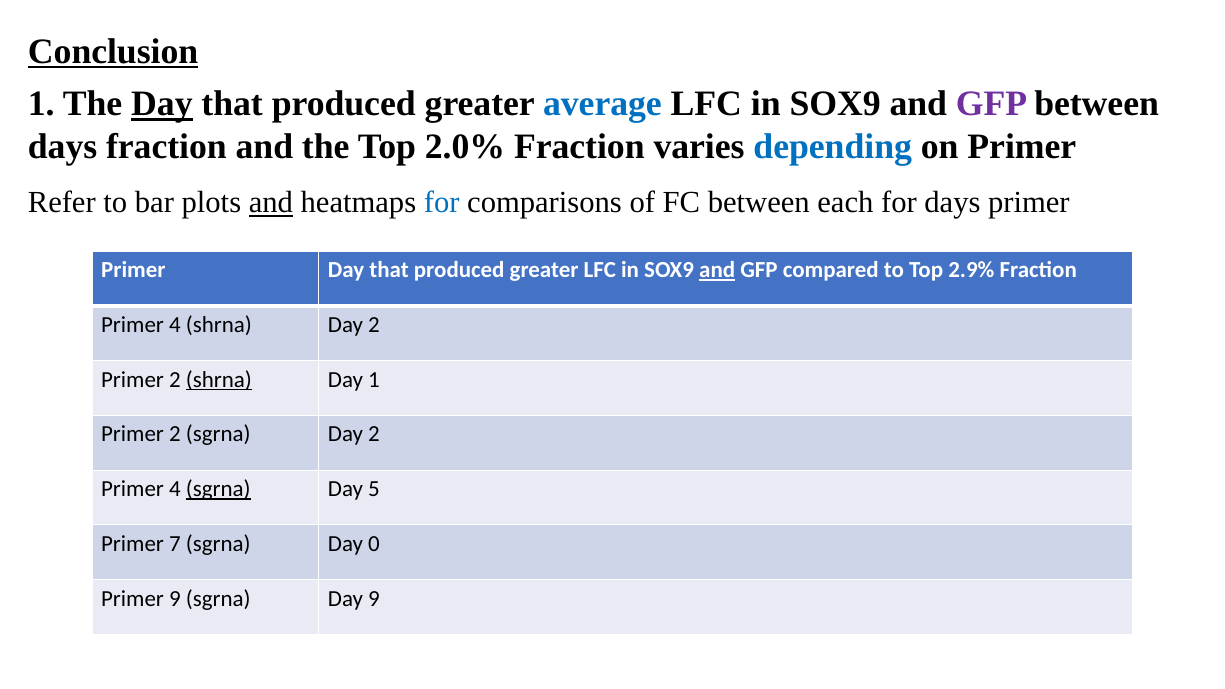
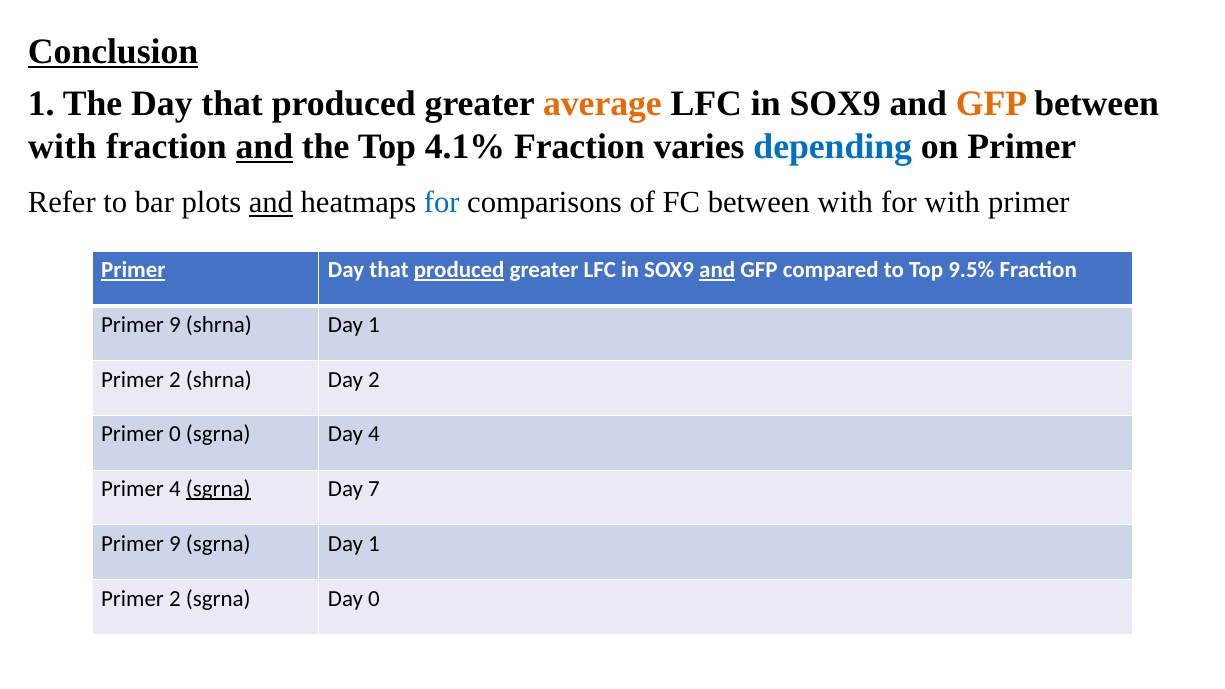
Day underline: present -> none (162, 104)
average colour: blue -> orange (602, 104)
GFP colour: purple -> orange (992, 104)
days: days -> with (62, 147)
and underline: none -> present (264, 147)
2.0%: 2.0% -> 4.1% (465, 147)
FC between each: each -> with (845, 203)
for days: days -> with (952, 203)
Primer underline: none -> present (133, 270)
produced underline: none -> present (459, 270)
2.9%: 2.9% -> 9.5% (971, 270)
4: 4 -> 9 (175, 325)
shrna Day 2: 2 -> 1 (374, 325)
shrna underline: present -> none (219, 380)
Day 1: 1 -> 2 (374, 380)
2: 2 -> 0 (175, 434)
sgrna Day 2: 2 -> 4 (374, 434)
5: 5 -> 7 (374, 489)
7: 7 -> 9 (175, 544)
sgrna Day 0: 0 -> 1 (374, 544)
9: 9 -> 2 (175, 599)
Day 9: 9 -> 0 (374, 599)
